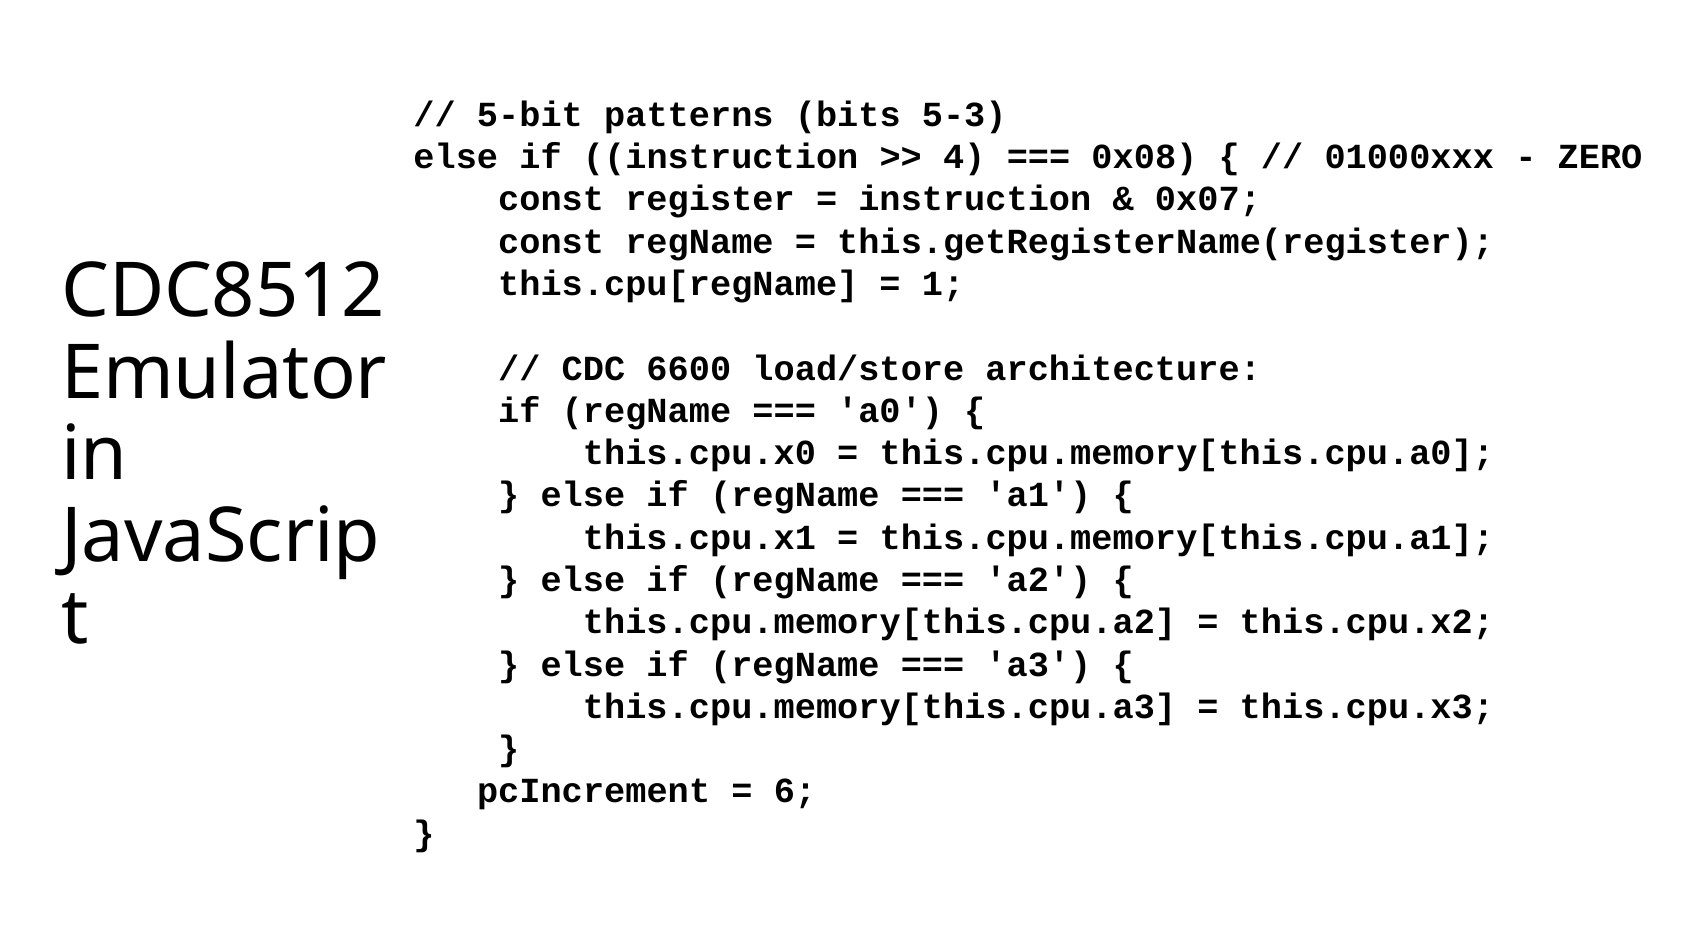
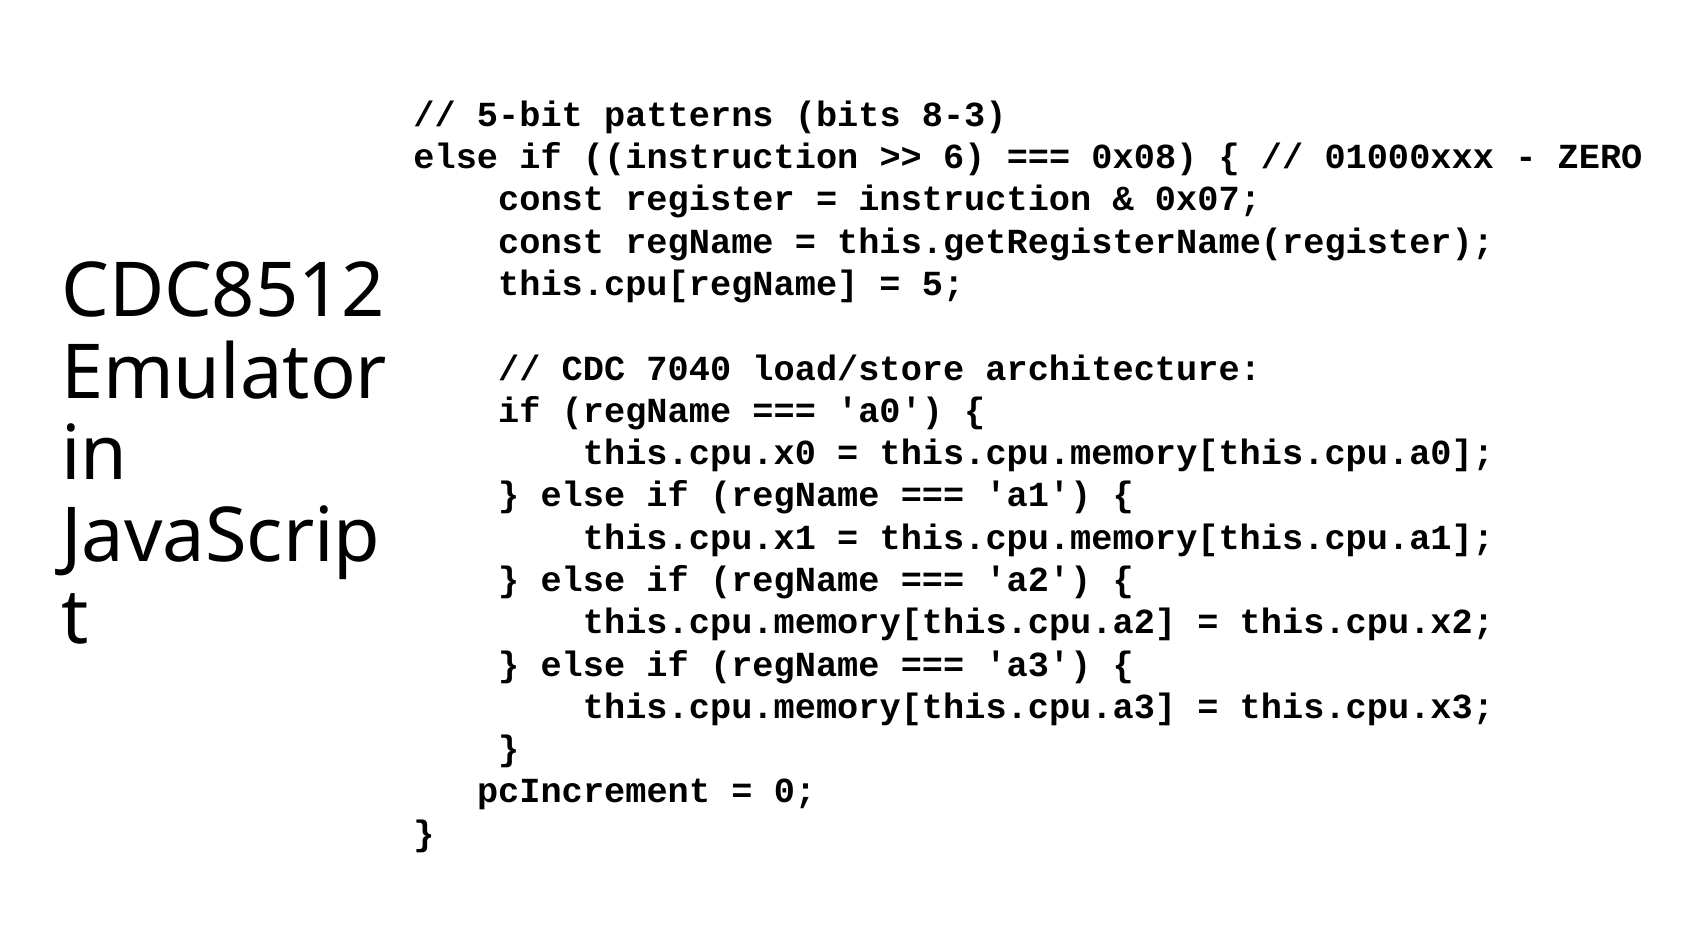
5-3: 5-3 -> 8-3 (964, 115)
4: 4 -> 6 (964, 157)
1: 1 -> 5 (943, 284)
6600: 6600 -> 7040 (689, 369)
6: 6 -> 0 (795, 791)
